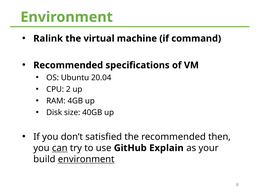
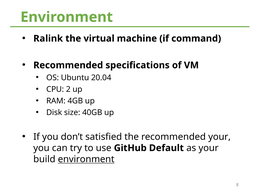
recommended then: then -> your (219, 137)
can underline: present -> none (60, 148)
Explain: Explain -> Default (166, 148)
